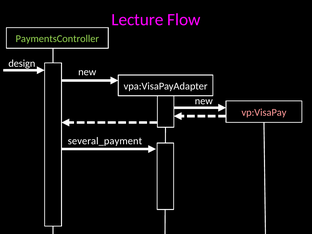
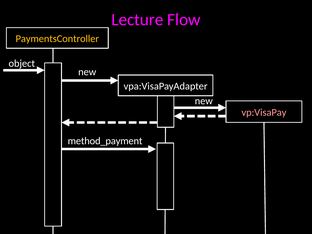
PaymentsController colour: light green -> yellow (57, 39)
design: design -> object (22, 64)
several_payment: several_payment -> method_payment (105, 141)
